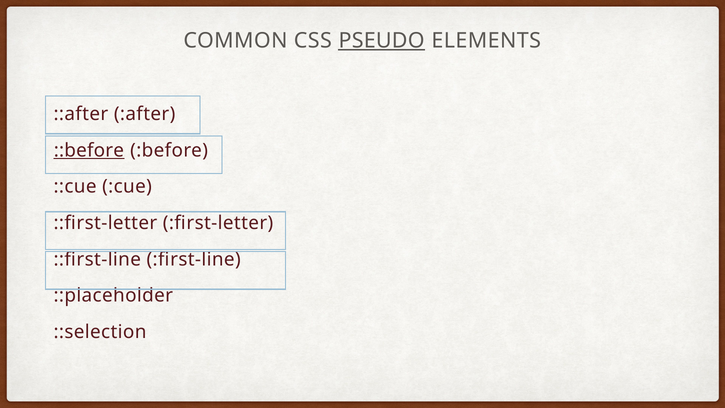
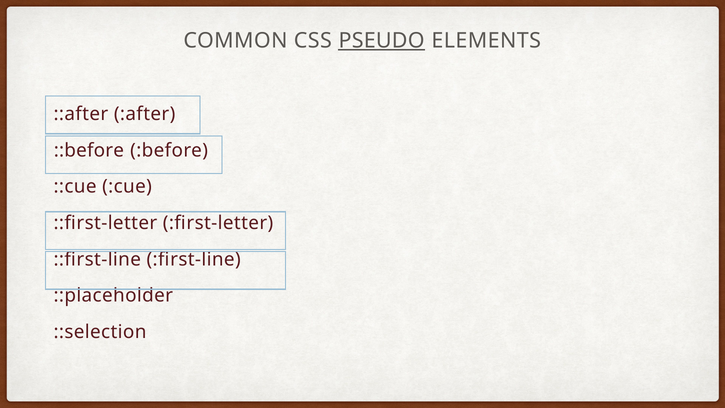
::before underline: present -> none (89, 150)
